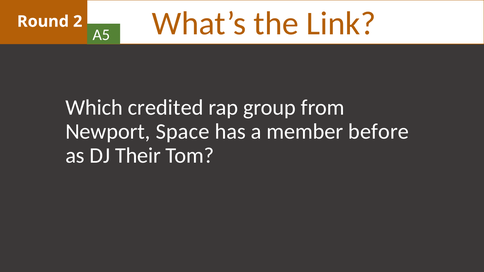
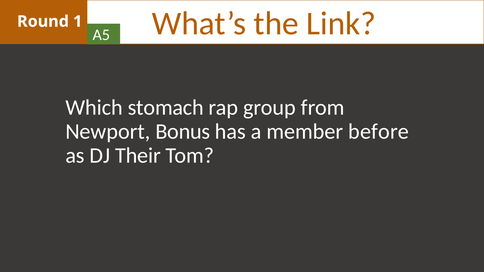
2: 2 -> 1 (78, 21)
credited: credited -> stomach (166, 108)
Space: Space -> Bonus (183, 132)
